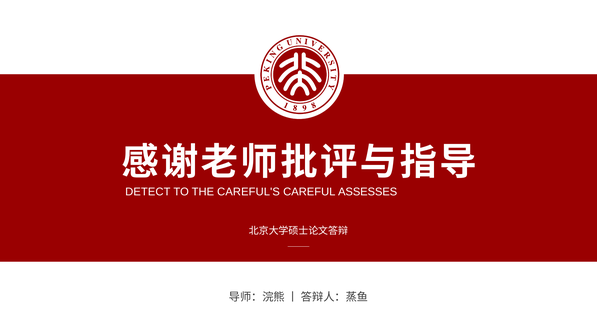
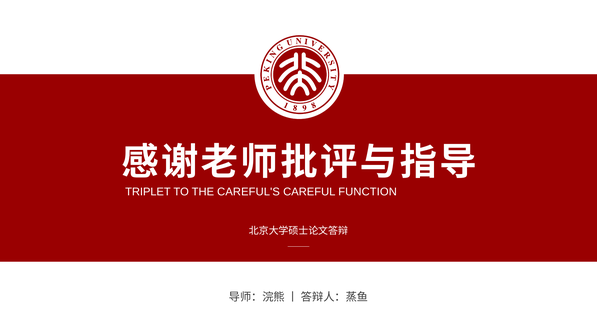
DETECT: DETECT -> TRIPLET (148, 192)
ASSESSES: ASSESSES -> FUNCTION (368, 192)
